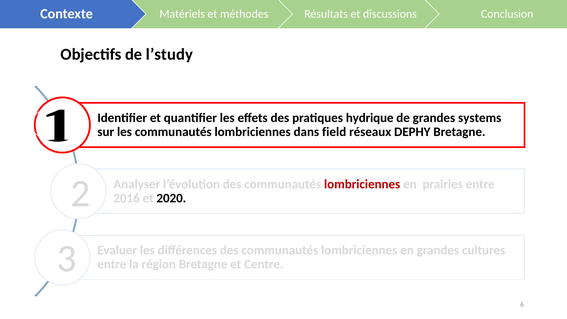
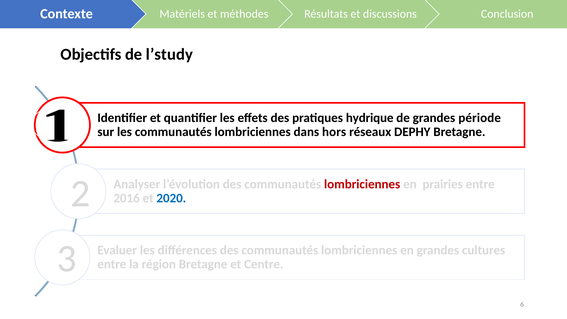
systems: systems -> période (480, 118)
field: field -> hors (334, 132)
2020 colour: black -> blue (171, 198)
